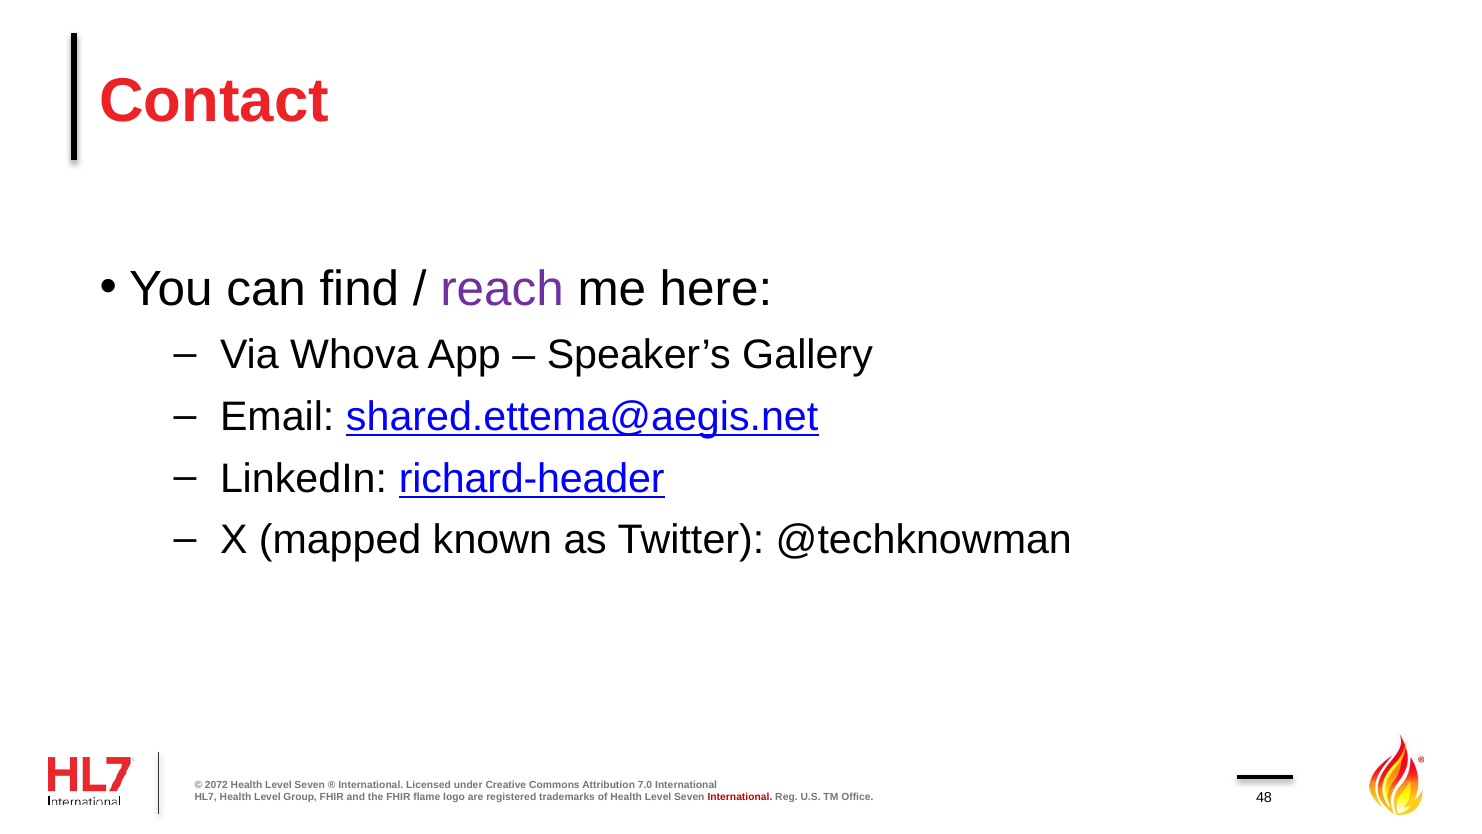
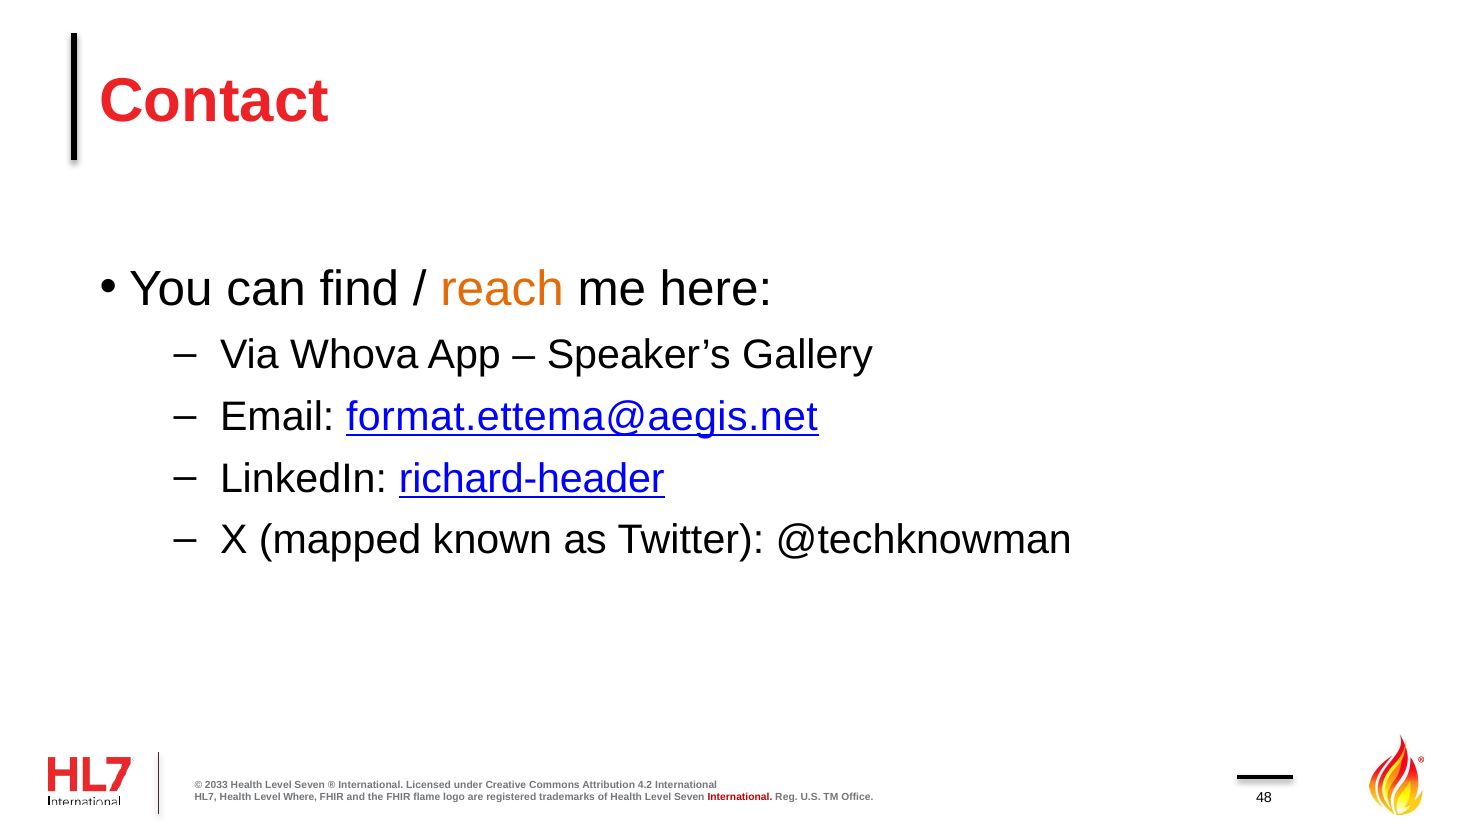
reach colour: purple -> orange (502, 289)
shared.ettema@aegis.net: shared.ettema@aegis.net -> format.ettema@aegis.net (582, 417)
2072: 2072 -> 2033 (216, 785)
7.0: 7.0 -> 4.2 (645, 785)
Group: Group -> Where (300, 797)
